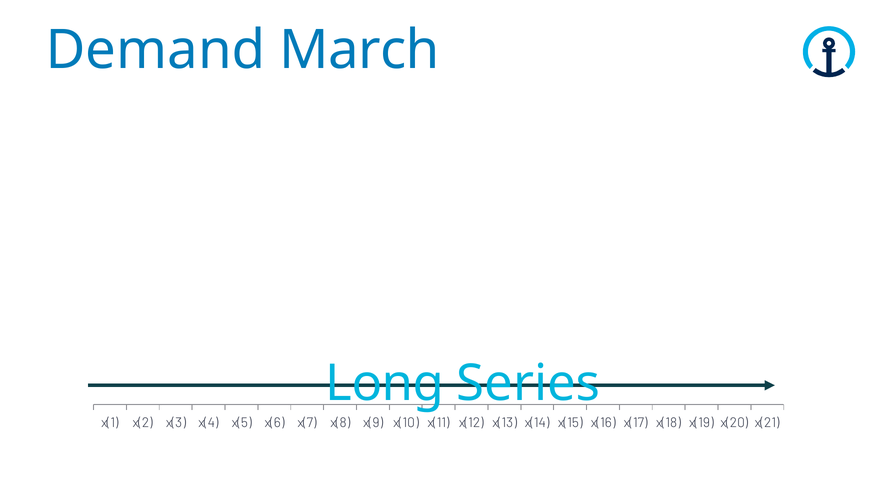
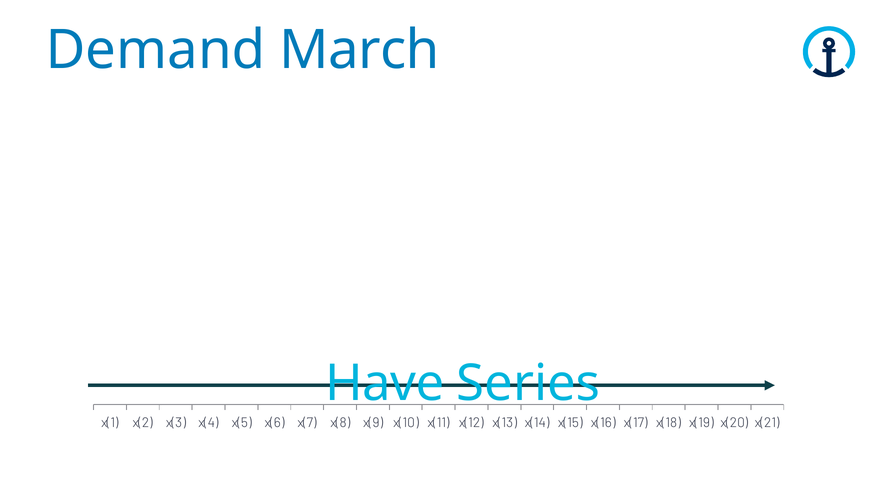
Long: Long -> Have (385, 383)
